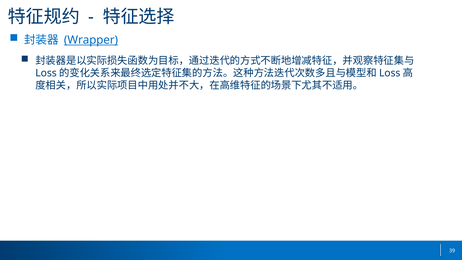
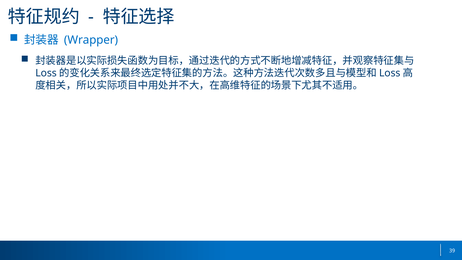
Wrapper underline: present -> none (91, 40)
